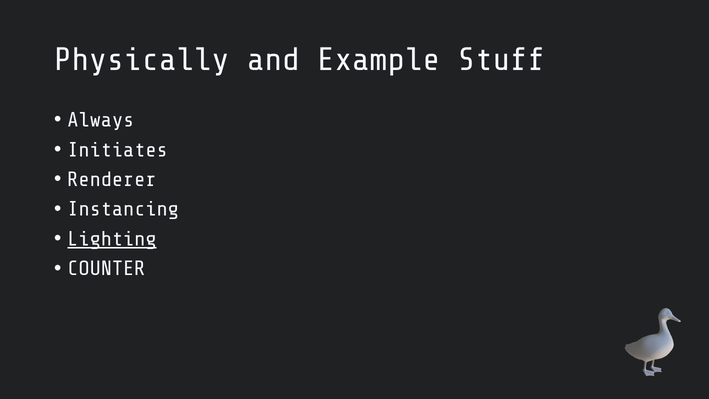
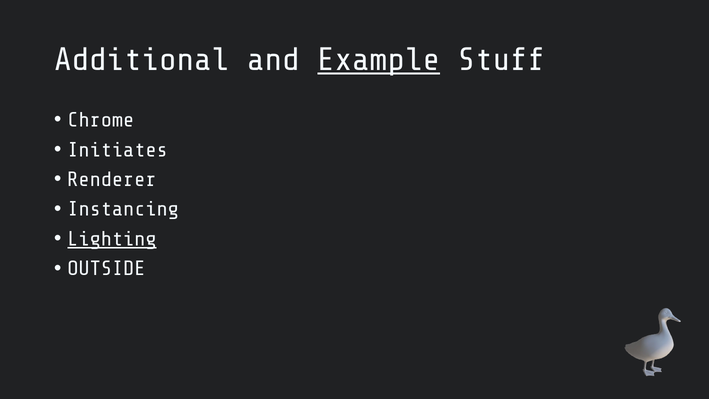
Physically: Physically -> Additional (142, 60)
Example underline: none -> present (379, 60)
Always: Always -> Chrome (101, 120)
COUNTER: COUNTER -> OUTSIDE (106, 269)
